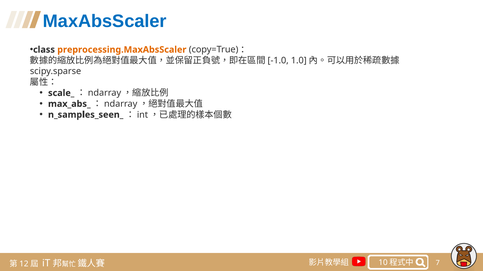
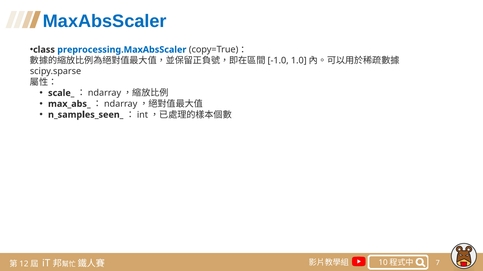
preprocessing.MaxAbsScaler colour: orange -> blue (122, 50)
